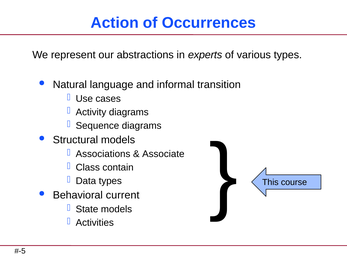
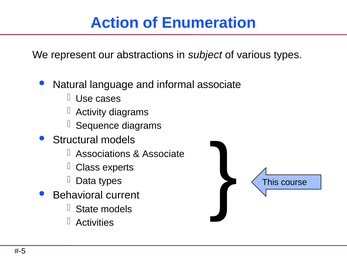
Occurrences: Occurrences -> Enumeration (209, 23)
experts: experts -> subject (205, 55)
informal transition: transition -> associate (219, 85)
contain: contain -> experts (118, 168)
